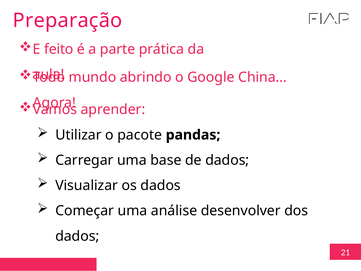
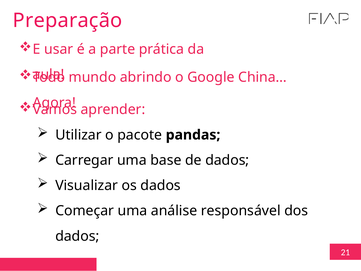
feito: feito -> usar (59, 49)
desenvolver: desenvolver -> responsável (241, 211)
